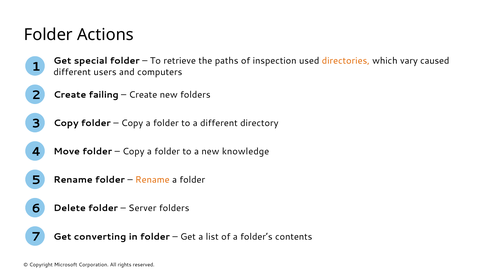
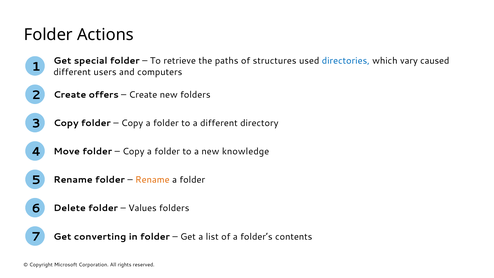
inspection: inspection -> structures (275, 61)
directories colour: orange -> blue (346, 61)
failing: failing -> offers (104, 95)
Server: Server -> Values (142, 208)
